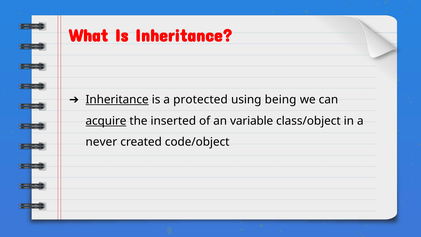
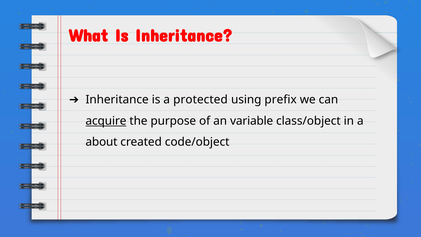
Inheritance underline: present -> none (117, 100)
being: being -> prefix (281, 100)
inserted: inserted -> purpose (173, 121)
never: never -> about (101, 142)
